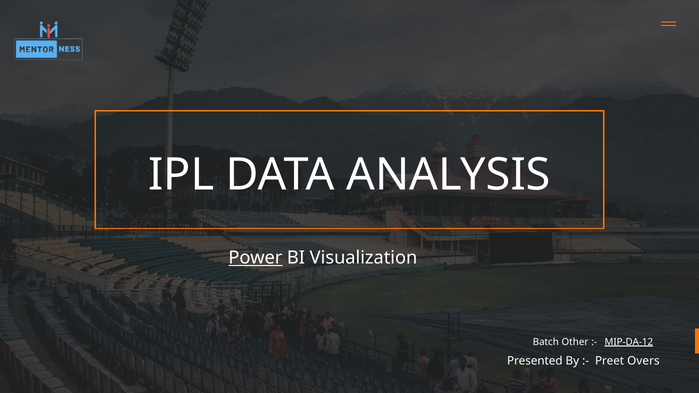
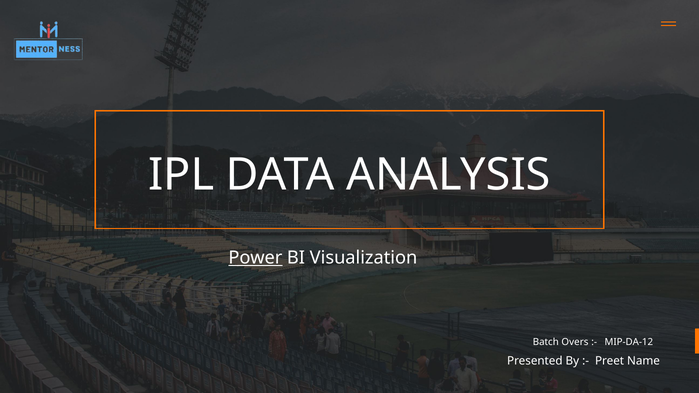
Other: Other -> Overs (575, 342)
MIP-DA-12 underline: present -> none (629, 342)
Overs: Overs -> Name (644, 361)
